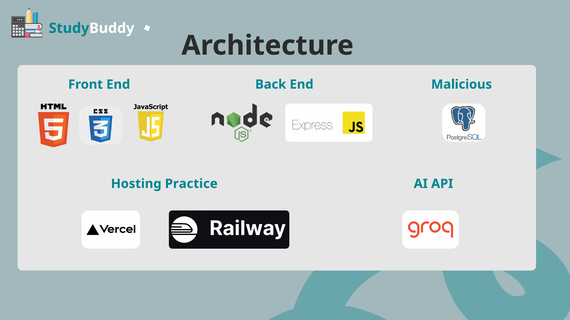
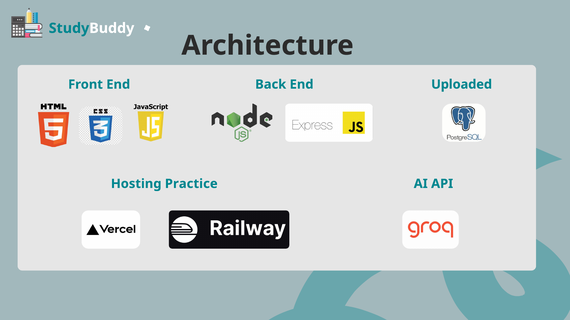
Malicious: Malicious -> Uploaded (462, 85)
